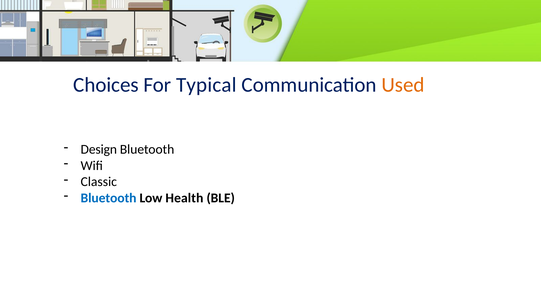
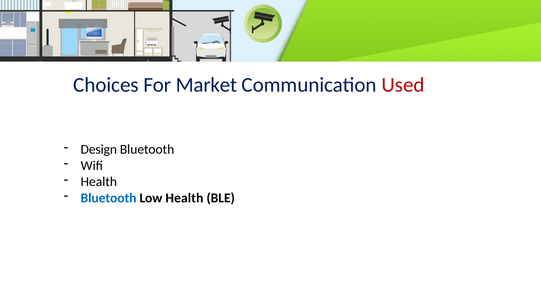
Typical: Typical -> Market (207, 85)
Used colour: orange -> red (403, 85)
Classic: Classic -> Health (99, 182)
